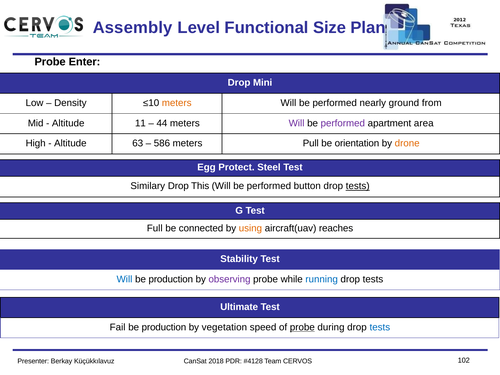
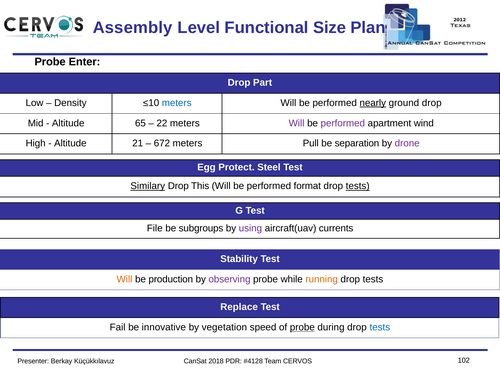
Mini: Mini -> Part (263, 83)
meters colour: orange -> blue (177, 103)
nearly underline: none -> present (373, 103)
ground from: from -> drop (432, 103)
11: 11 -> 65 (140, 123)
44: 44 -> 22 (162, 123)
area: area -> wind (424, 123)
63: 63 -> 21 (138, 143)
586: 586 -> 672 (162, 143)
orientation: orientation -> separation (357, 143)
drone colour: orange -> purple (407, 143)
Similary underline: none -> present (148, 186)
button: button -> format (307, 186)
Full: Full -> File (155, 228)
connected: connected -> subgroups (201, 228)
using colour: orange -> purple (250, 228)
reaches: reaches -> currents (336, 228)
Will colour: blue -> orange (124, 279)
running colour: blue -> orange (322, 279)
Ultimate: Ultimate -> Replace (239, 307)
production: production -> innovative (164, 327)
